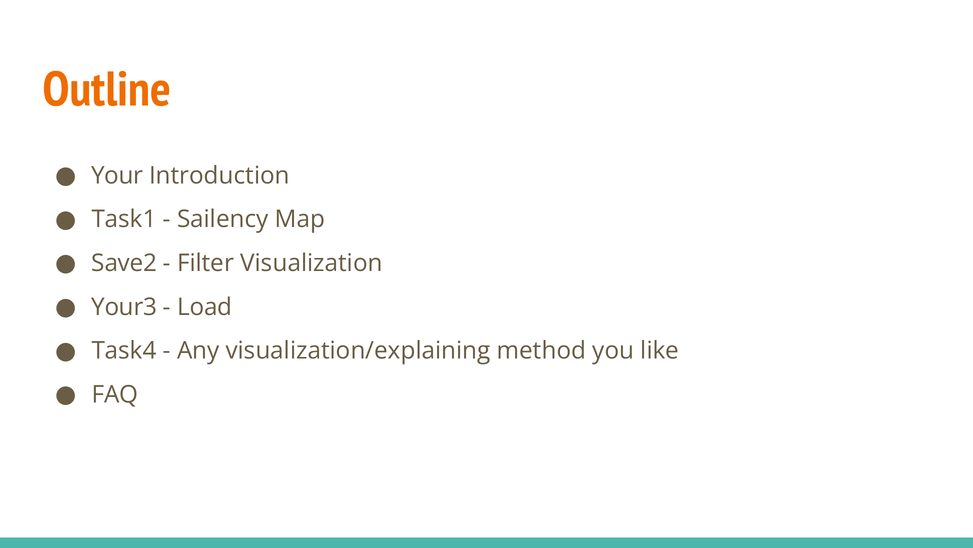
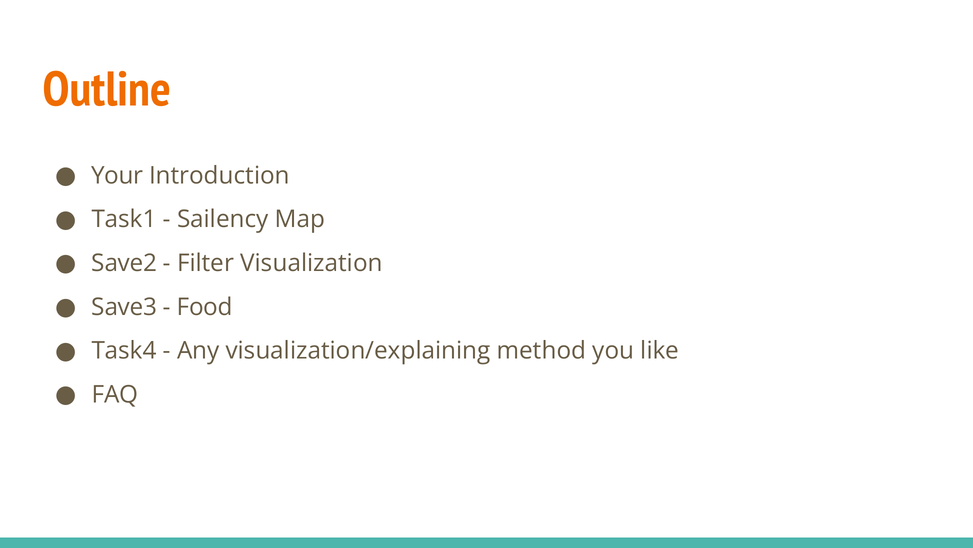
Your3: Your3 -> Save3 (124, 307)
Load: Load -> Food (205, 307)
